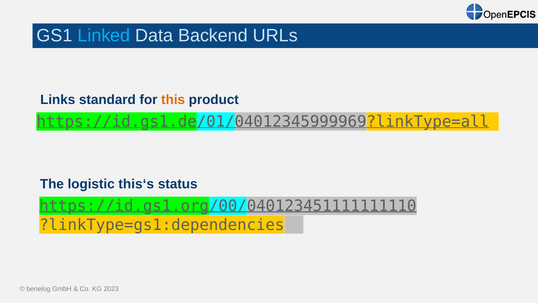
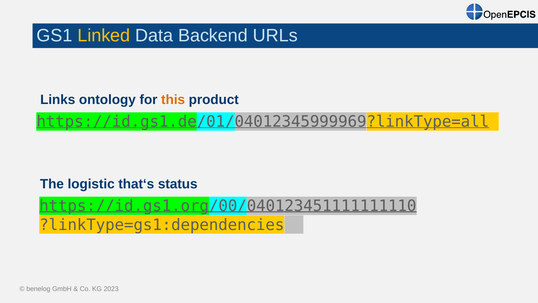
Linked colour: light blue -> yellow (104, 36)
standard: standard -> ontology (107, 100)
this‘s: this‘s -> that‘s (136, 184)
